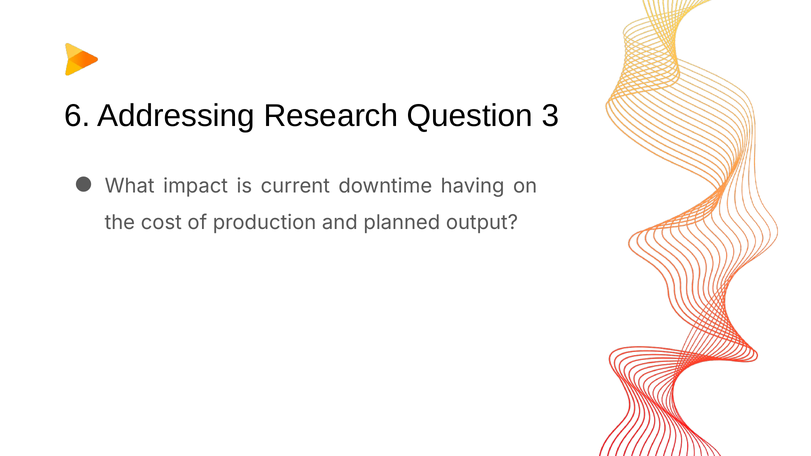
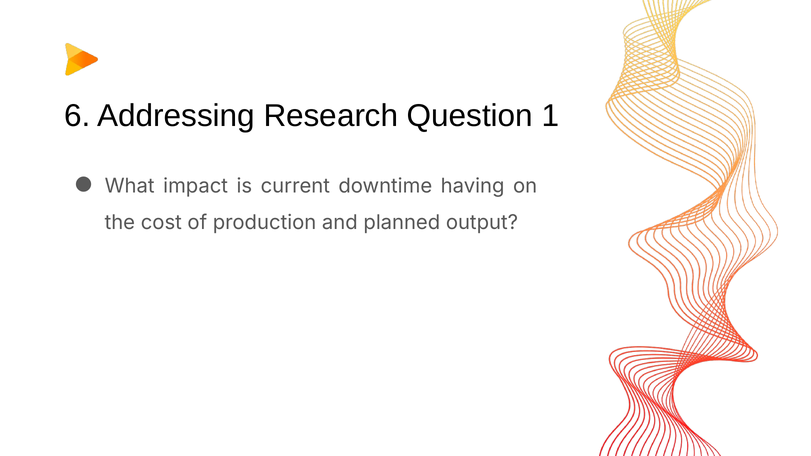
3: 3 -> 1 (550, 116)
